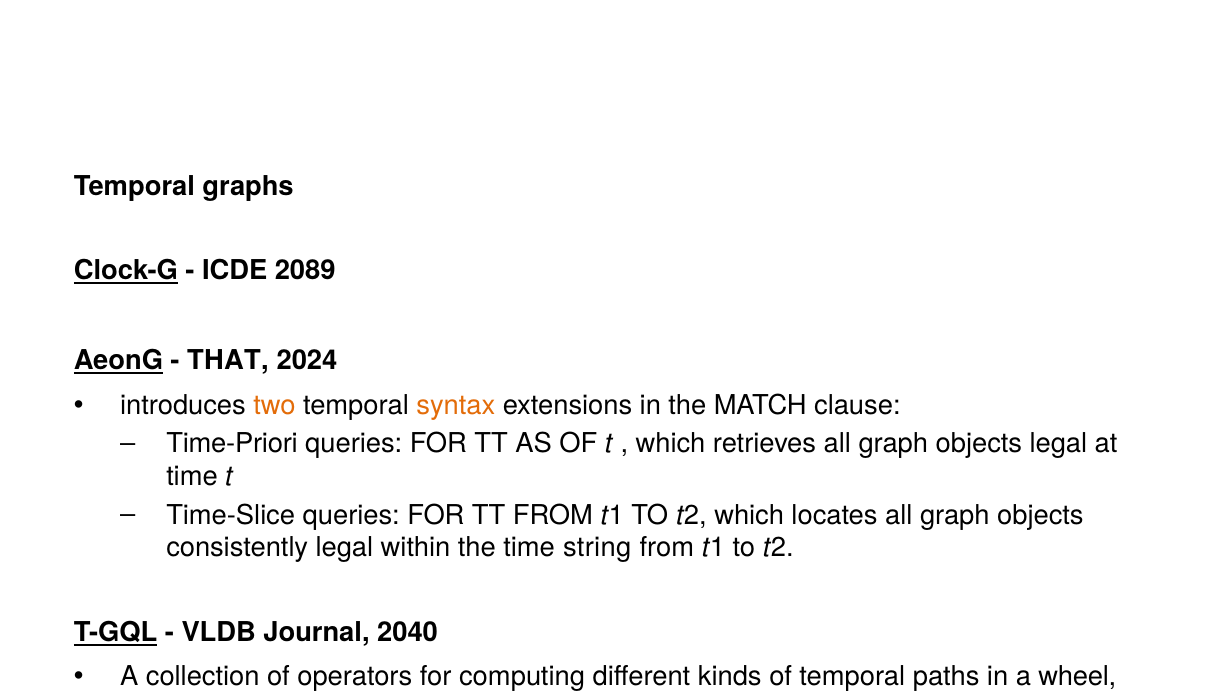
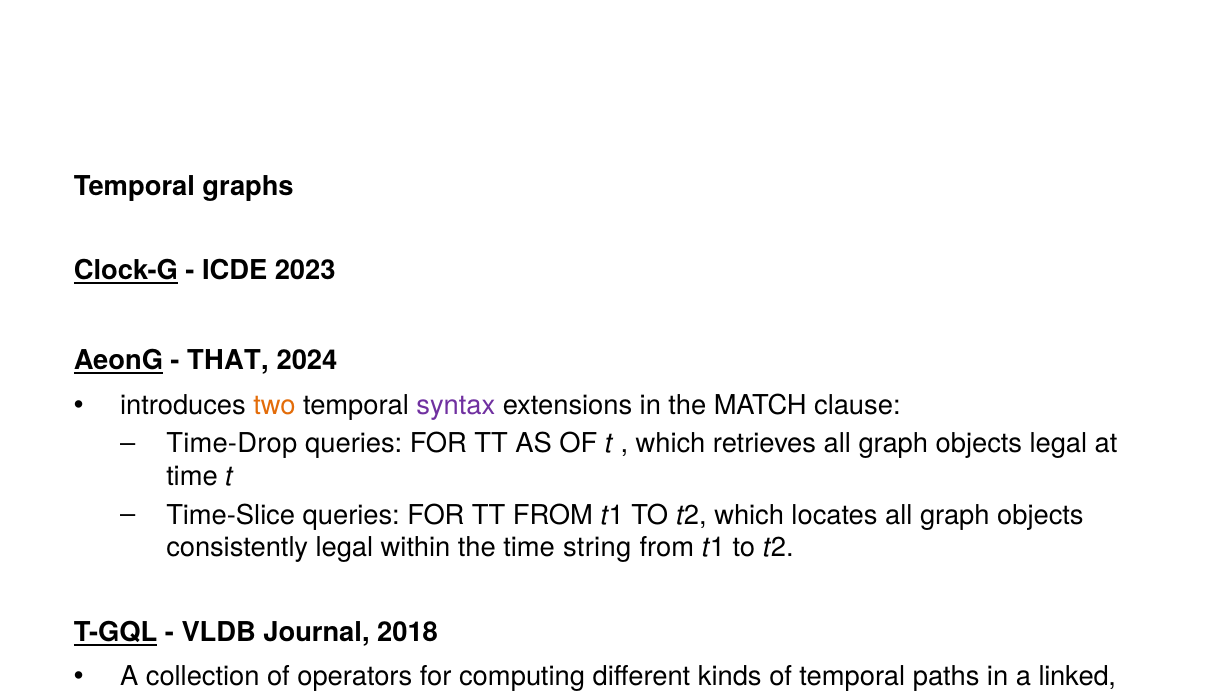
2089: 2089 -> 2023 (305, 270)
syntax colour: orange -> purple (456, 406)
Time-Priori: Time-Priori -> Time-Drop (232, 444)
2040: 2040 -> 2018 (408, 632)
wheel: wheel -> linked (1077, 677)
